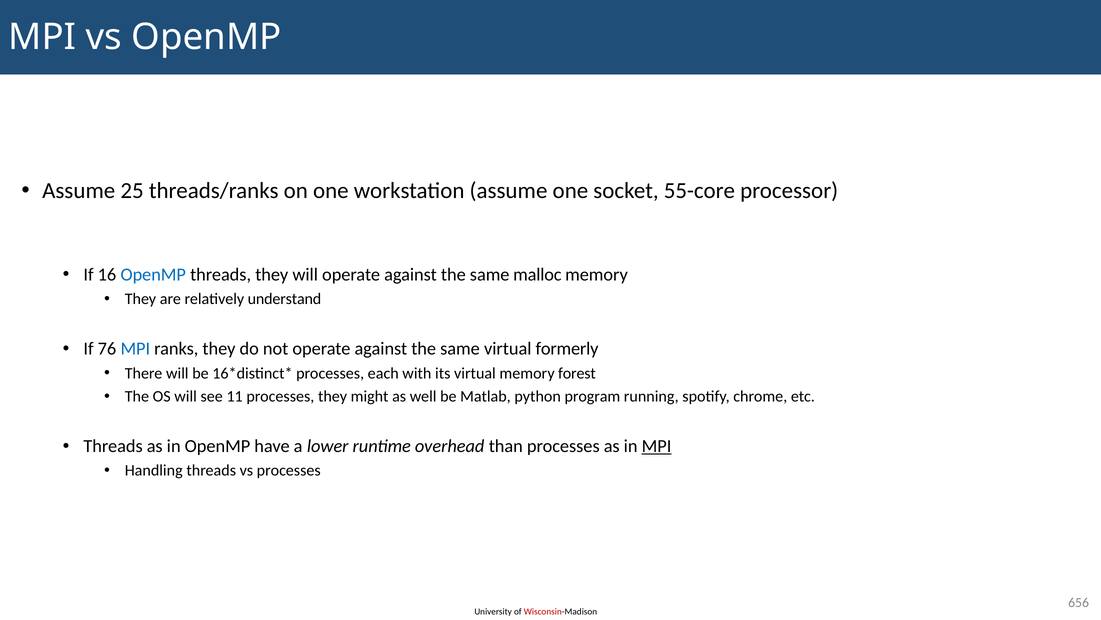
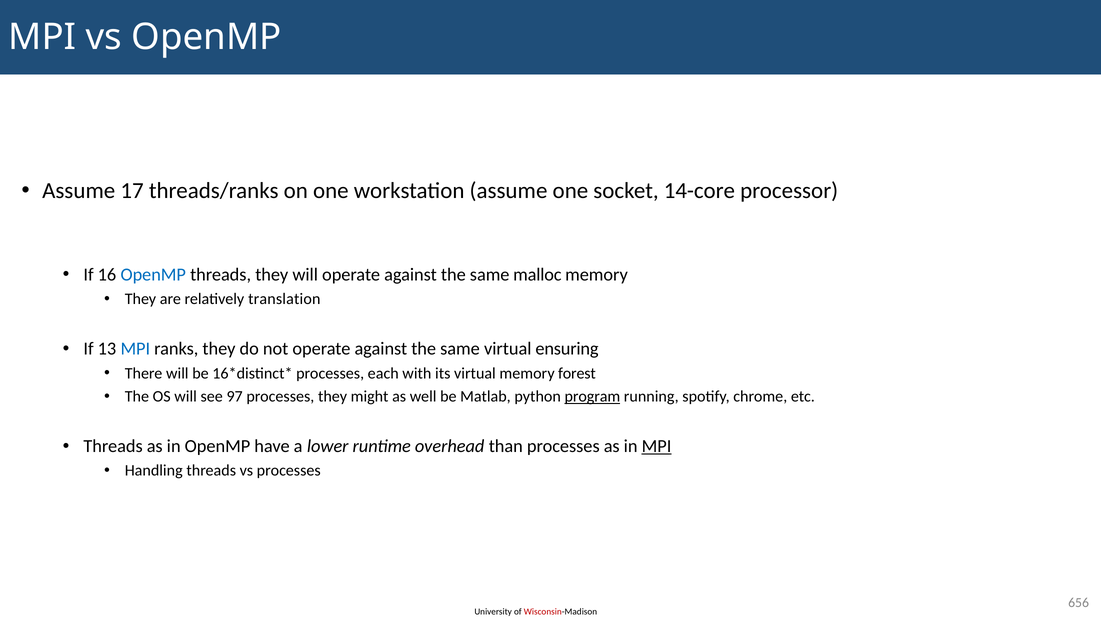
25: 25 -> 17 (132, 190)
55-core: 55-core -> 14-core (699, 190)
understand: understand -> translation (284, 299)
76: 76 -> 13 (107, 349)
formerly: formerly -> ensuring (567, 349)
11: 11 -> 97 (235, 396)
program underline: none -> present (592, 396)
